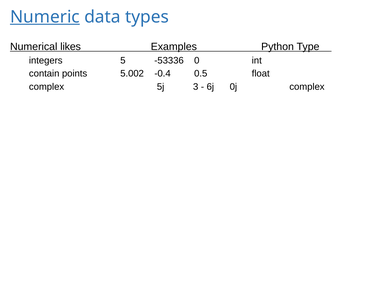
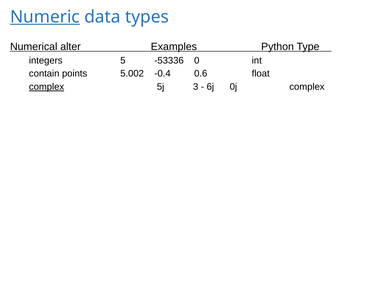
likes: likes -> alter (71, 47)
0.5: 0.5 -> 0.6 (201, 74)
complex underline: none -> present (47, 87)
